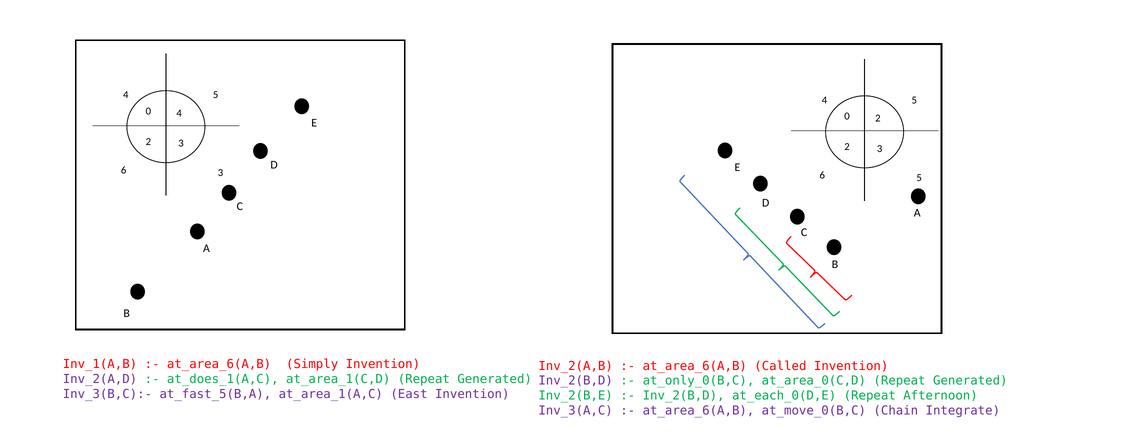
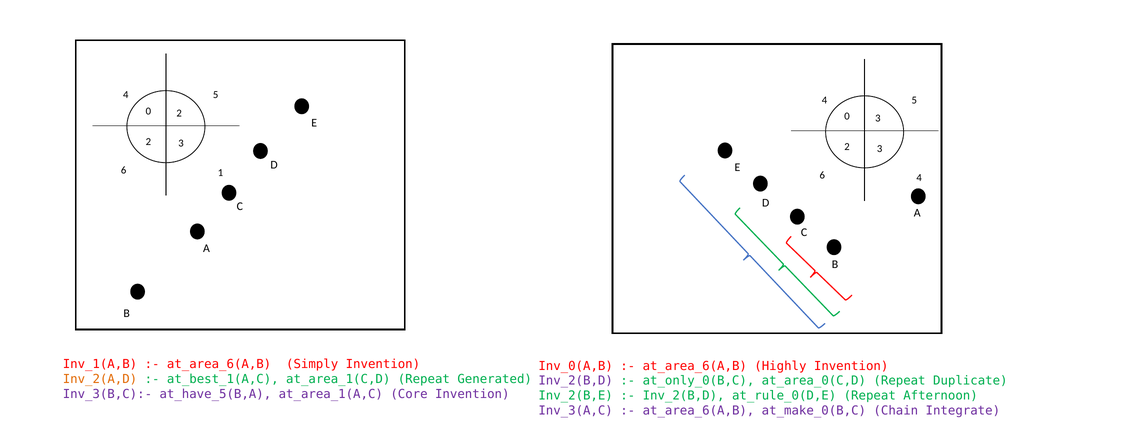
0 4: 4 -> 2 (179, 113)
0 2: 2 -> 3 (878, 118)
6 3: 3 -> 1 (220, 173)
6 5: 5 -> 4 (919, 178)
Inv_2(A,B: Inv_2(A,B -> Inv_0(A,B (576, 366)
Called: Called -> Highly (780, 366)
Inv_2(A,D colour: purple -> orange (100, 379)
at_does_1(A,C: at_does_1(A,C -> at_best_1(A,C (223, 379)
at_area_0(C,D Repeat Generated: Generated -> Duplicate (970, 381)
at_fast_5(B,A: at_fast_5(B,A -> at_have_5(B,A (215, 394)
East: East -> Core (409, 394)
at_each_0(D,E: at_each_0(D,E -> at_rule_0(D,E (784, 395)
at_move_0(B,C: at_move_0(B,C -> at_make_0(B,C (814, 410)
